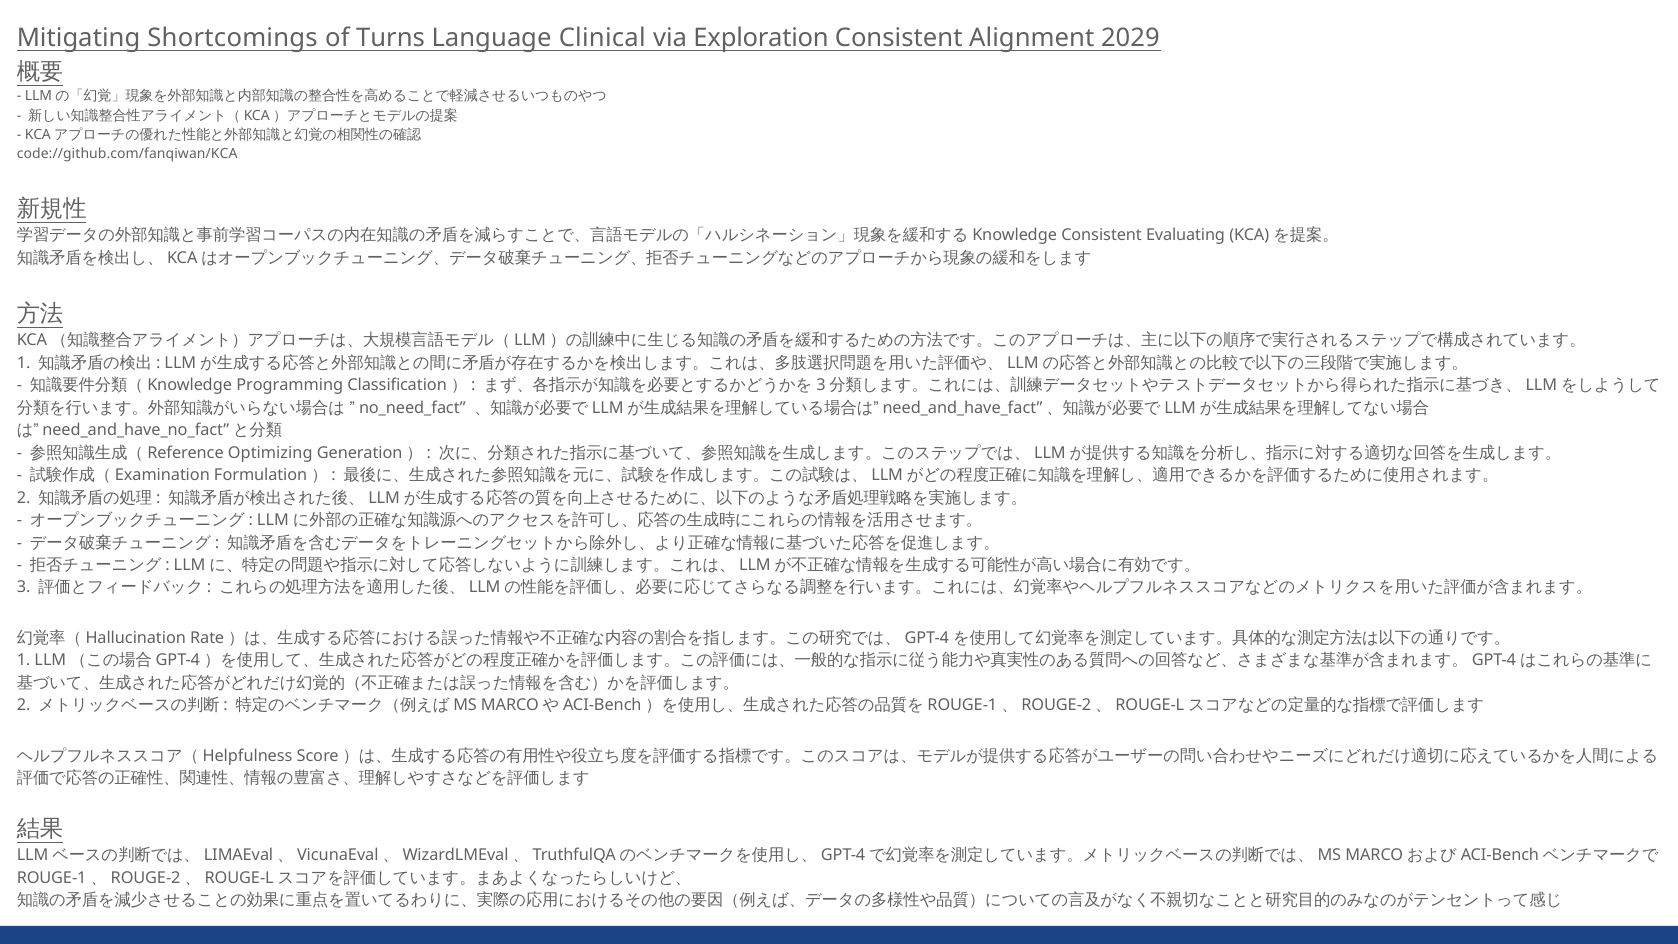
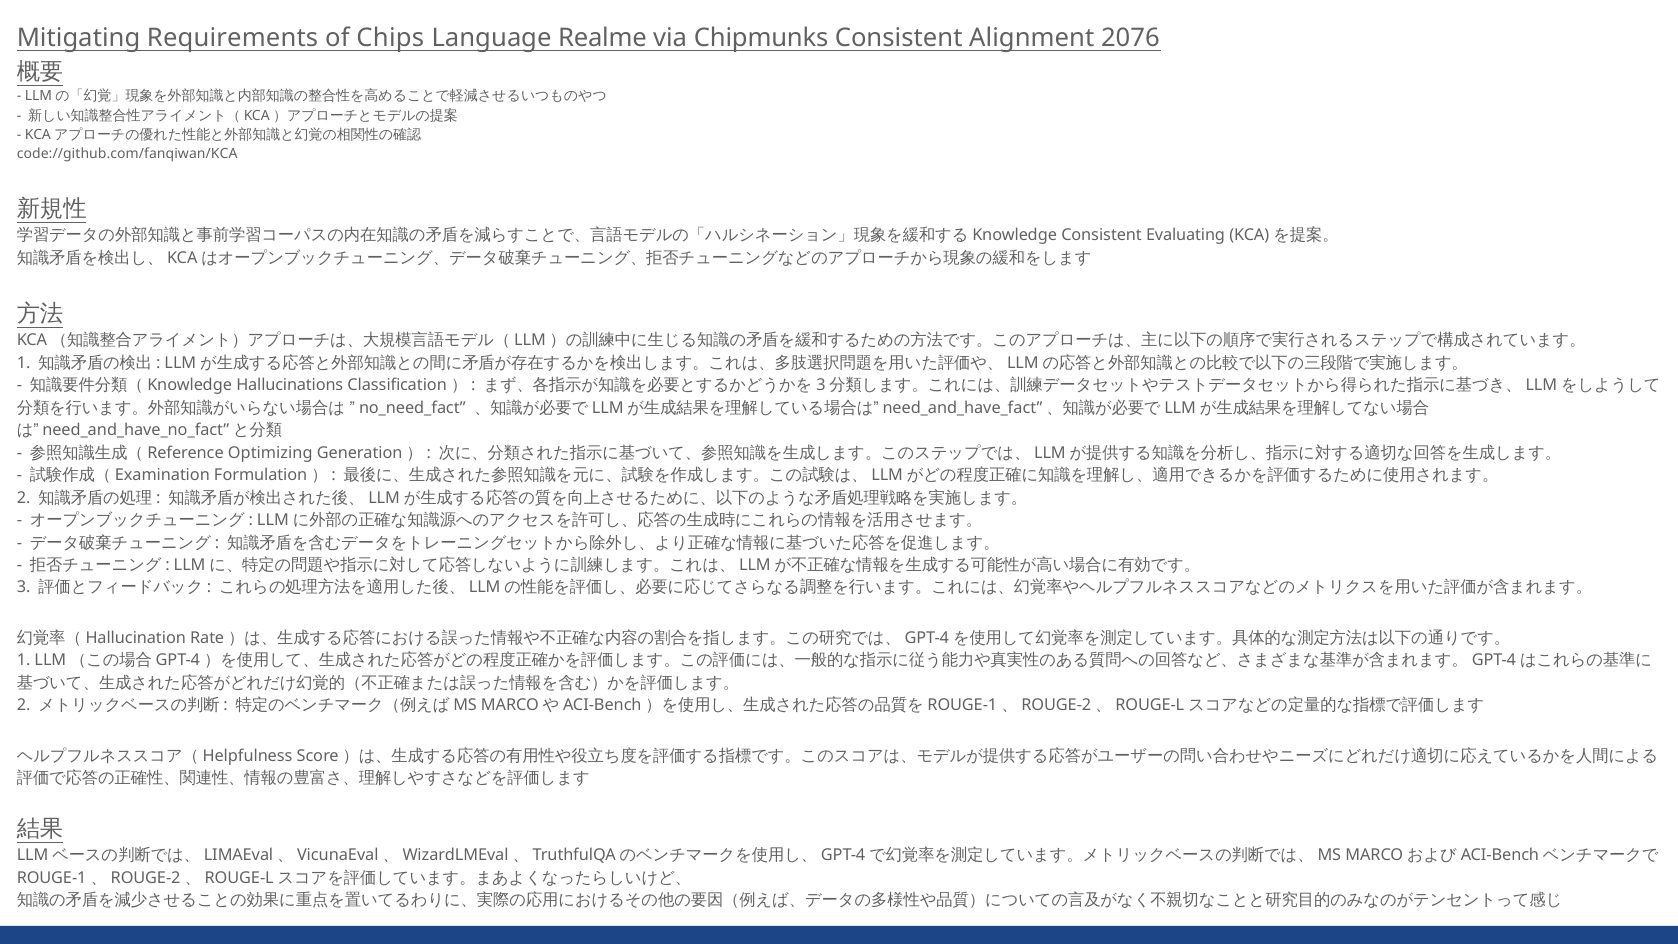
Shortcomings: Shortcomings -> Requirements (233, 39)
Turns: Turns -> Chips (390, 39)
Clinical: Clinical -> Realme (602, 39)
Exploration: Exploration -> Chipmunks (761, 39)
2029: 2029 -> 2076 (1130, 39)
Programming: Programming -> Hallucinations (290, 385)
